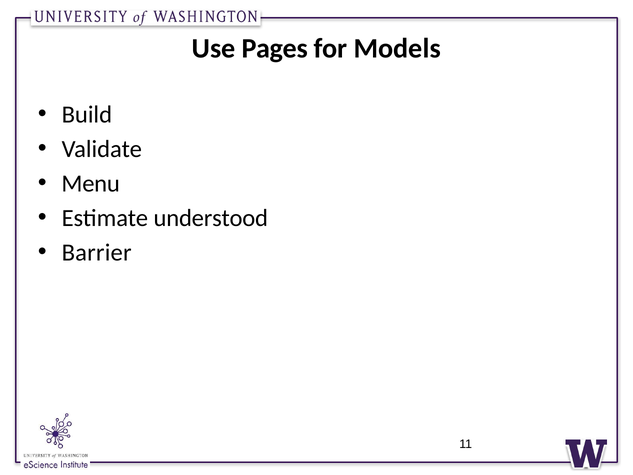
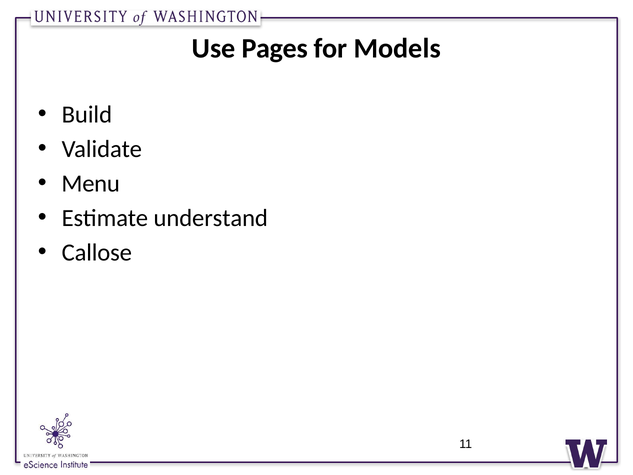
understood: understood -> understand (211, 218)
Barrier: Barrier -> Callose (97, 253)
